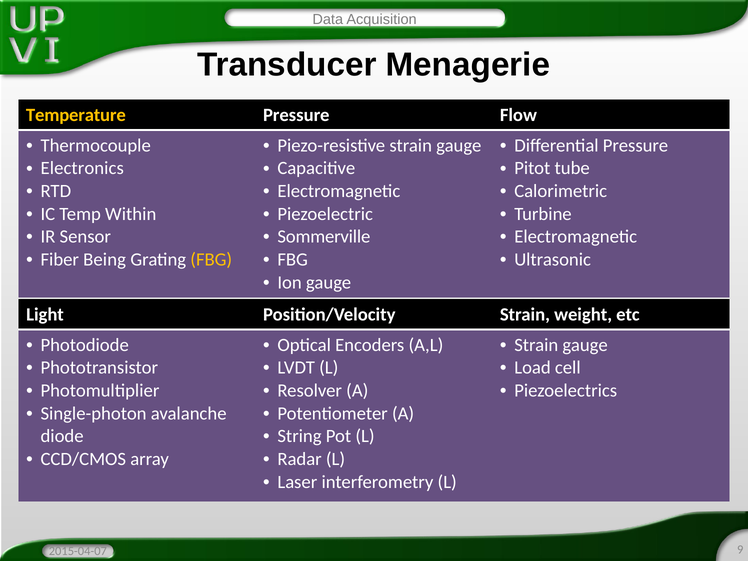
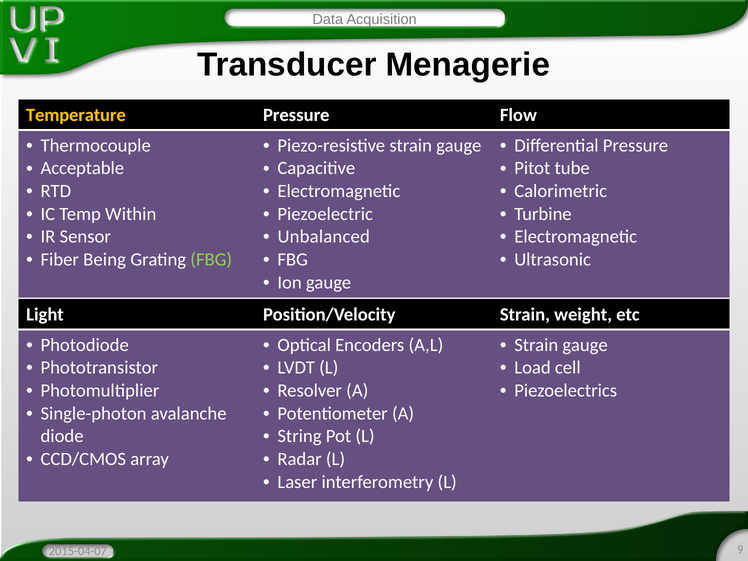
Electronics: Electronics -> Acceptable (82, 168)
Sommerville: Sommerville -> Unbalanced (324, 237)
FBG colour: yellow -> light green (211, 260)
